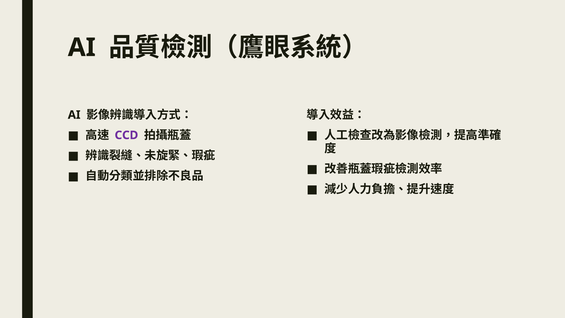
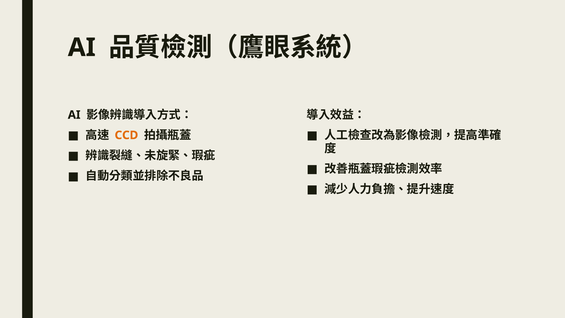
CCD colour: purple -> orange (126, 135)
